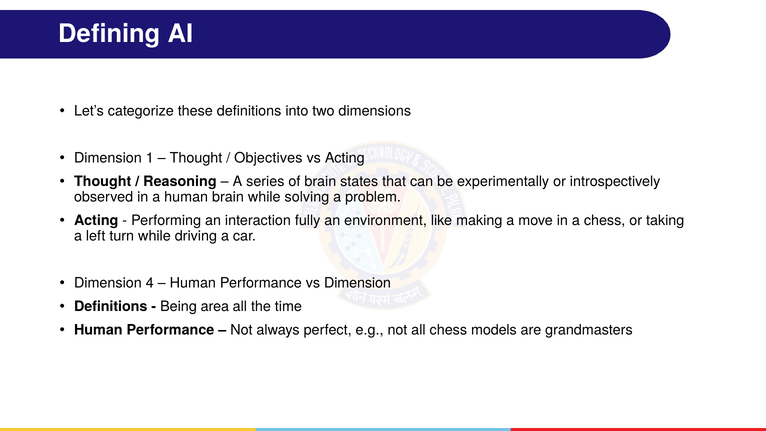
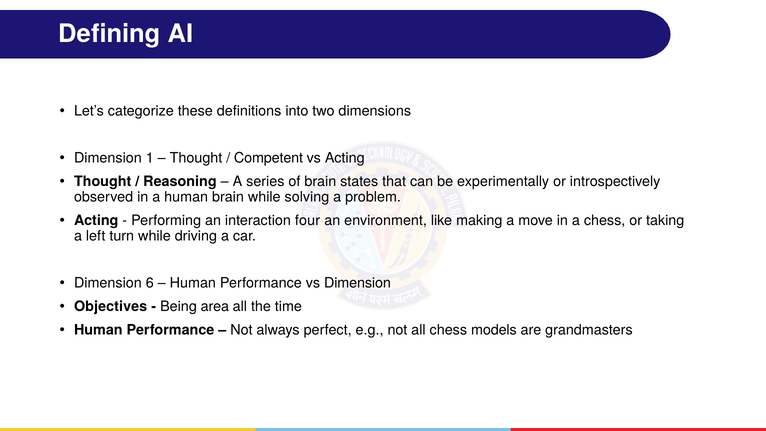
Objectives: Objectives -> Competent (269, 158)
fully: fully -> four (308, 221)
4: 4 -> 6 (150, 283)
Definitions: Definitions -> Objectives (111, 307)
